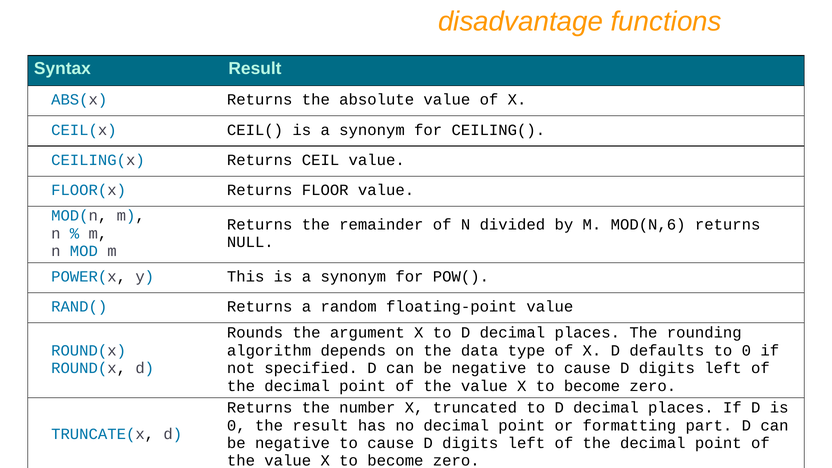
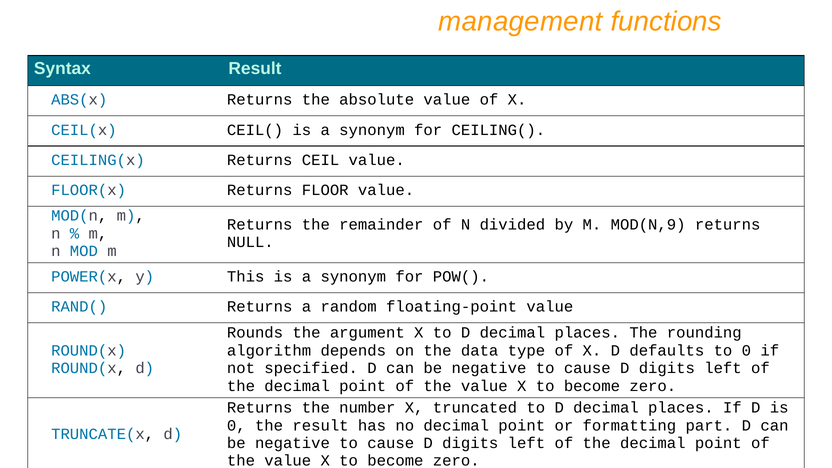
disadvantage: disadvantage -> management (520, 22)
MOD(N,6: MOD(N,6 -> MOD(N,9 (648, 225)
